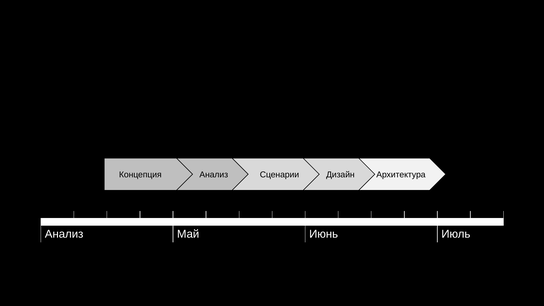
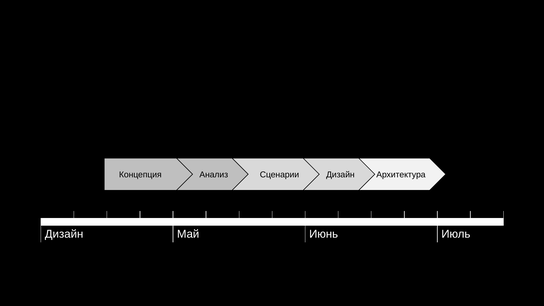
Анализ: Анализ -> Дизайн (64, 234)
